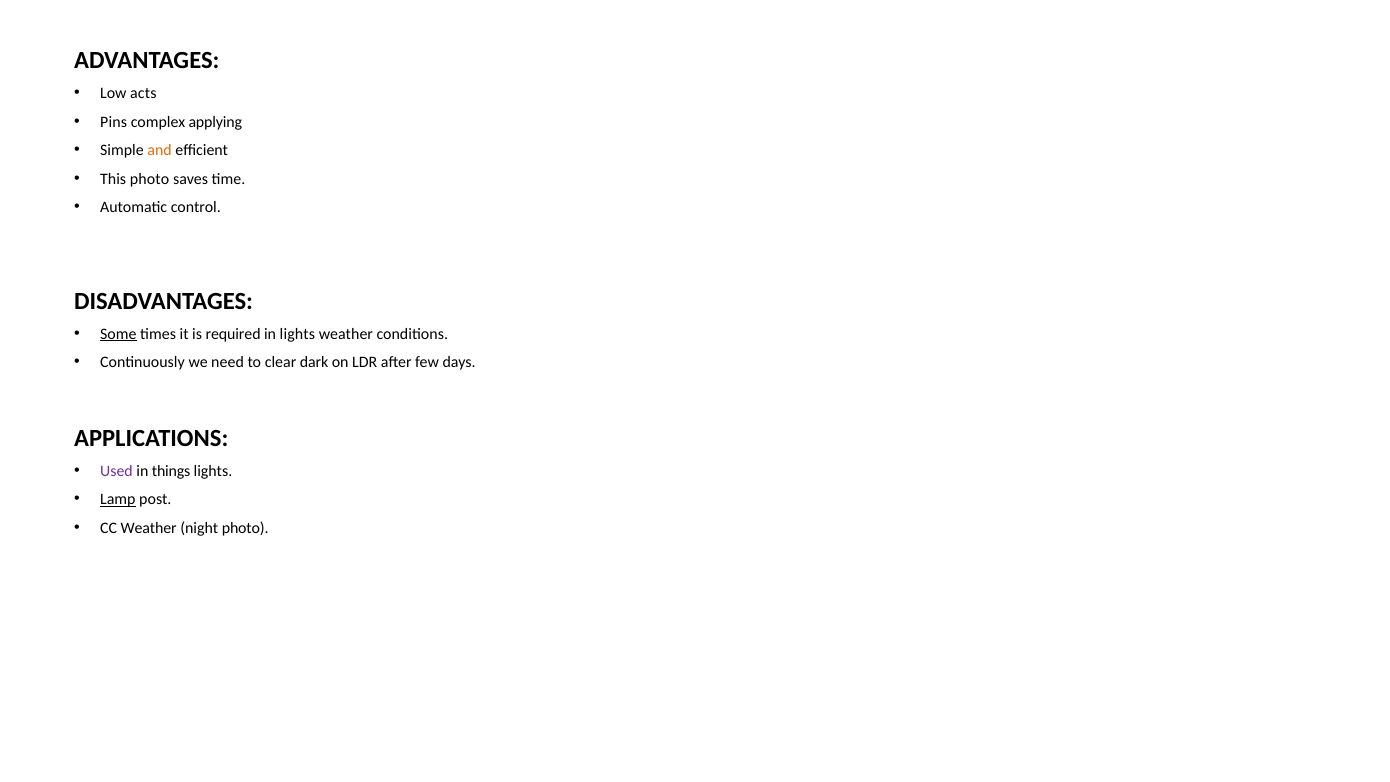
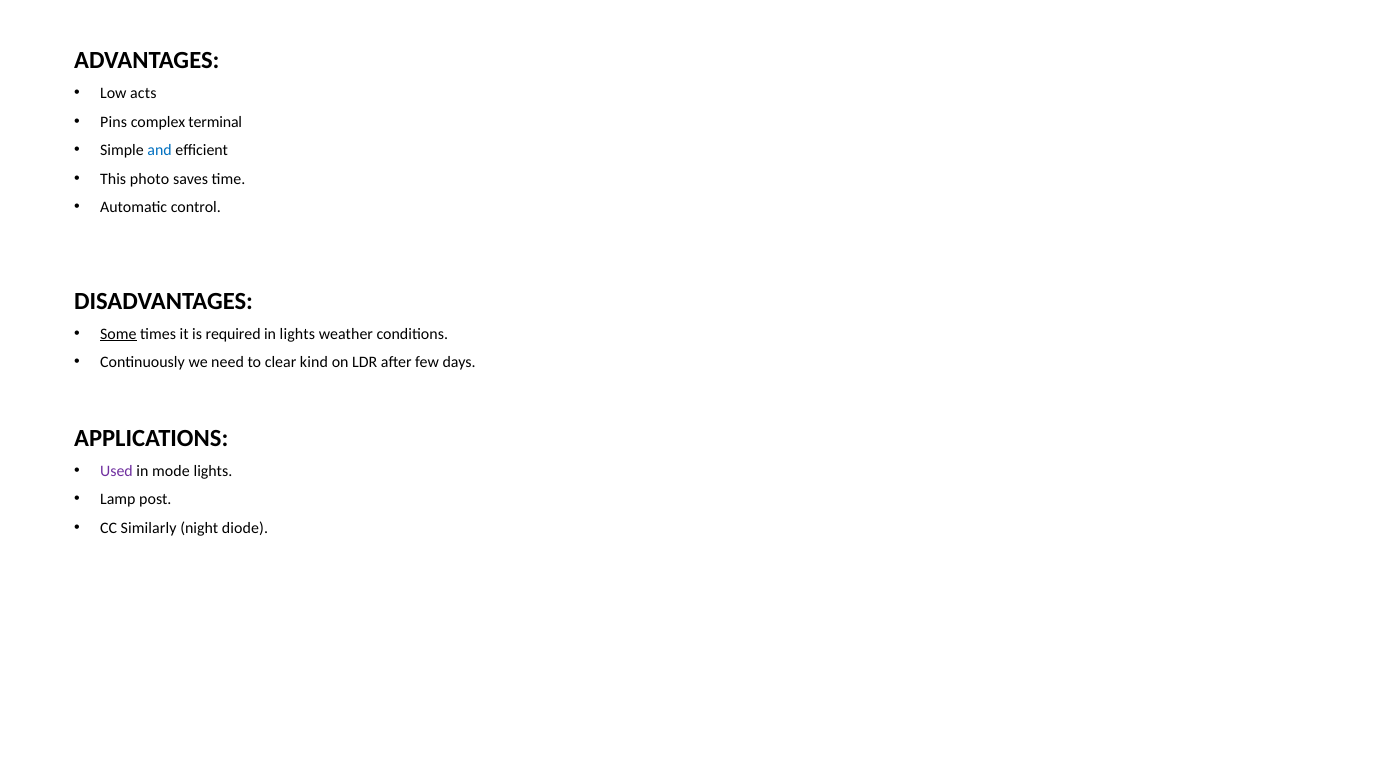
applying: applying -> terminal (215, 122)
and colour: orange -> blue (160, 151)
dark: dark -> kind (314, 363)
things: things -> mode (171, 471)
Lamp underline: present -> none (118, 499)
CC Weather: Weather -> Similarly (149, 528)
night photo: photo -> diode (245, 528)
